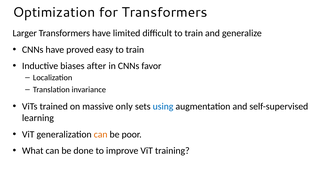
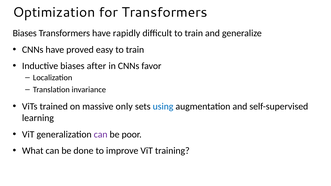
Larger: Larger -> Biases (25, 33)
limited: limited -> rapidly (127, 33)
can colour: orange -> purple (101, 135)
